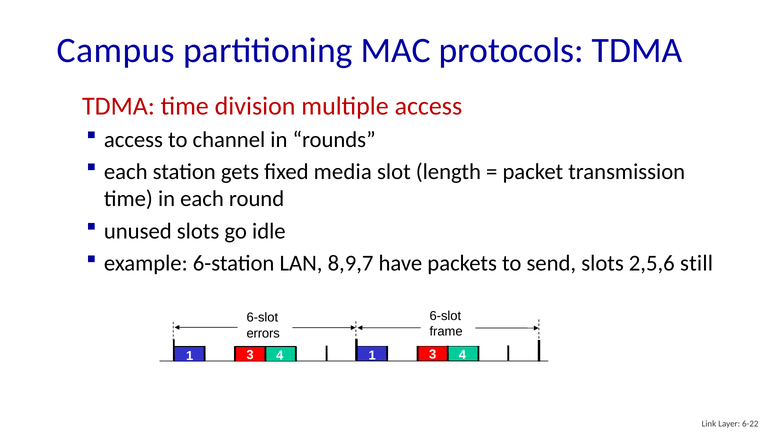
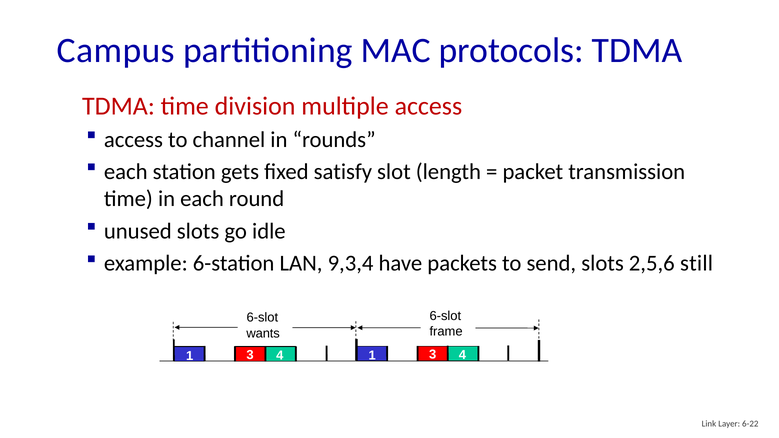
media: media -> satisfy (343, 172)
8,9,7: 8,9,7 -> 9,3,4 (351, 263)
errors: errors -> wants (263, 333)
